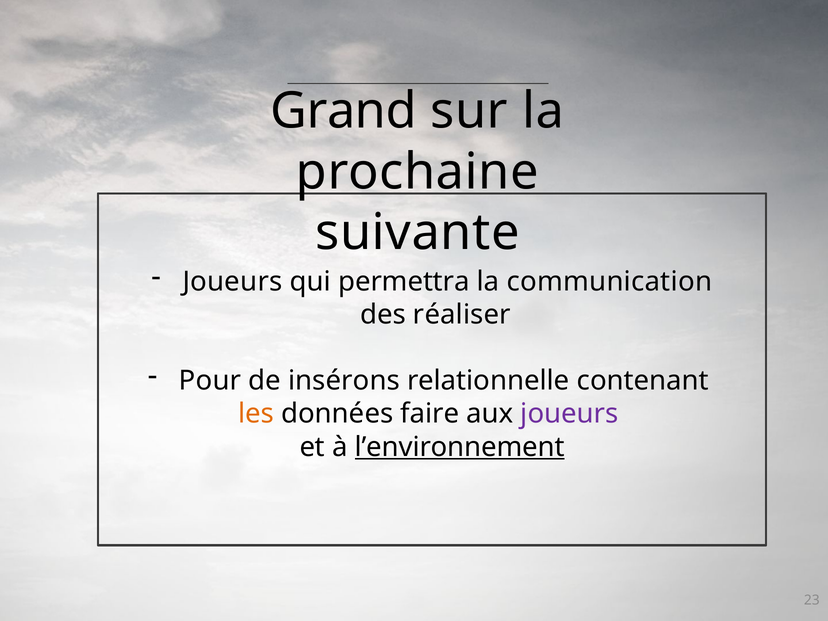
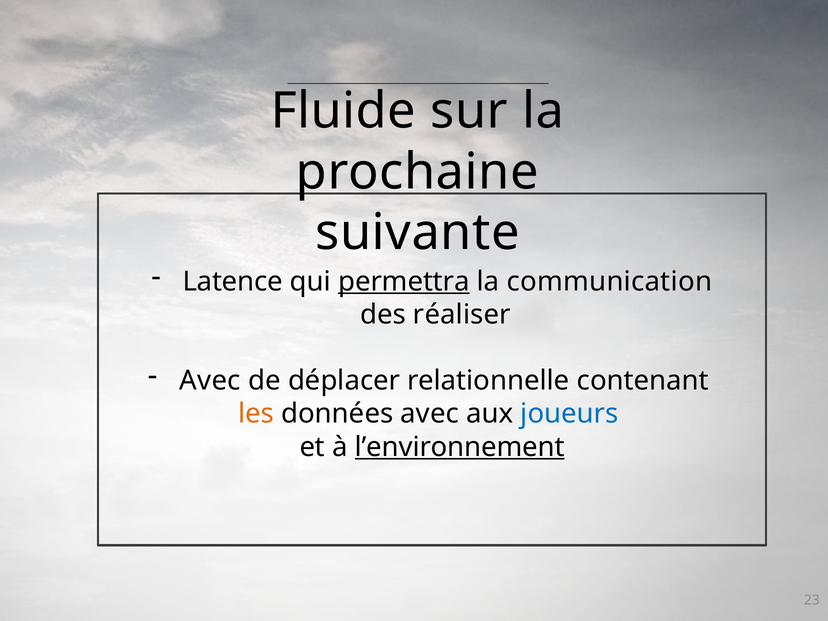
Grand: Grand -> Fluide (343, 111)
Joueurs: Joueurs -> Latence (233, 281)
permettra underline: none -> present (404, 281)
Pour: Pour -> Avec (210, 381)
insérons: insérons -> déplacer (344, 381)
données faire: faire -> avec (430, 414)
joueurs colour: purple -> blue (570, 414)
